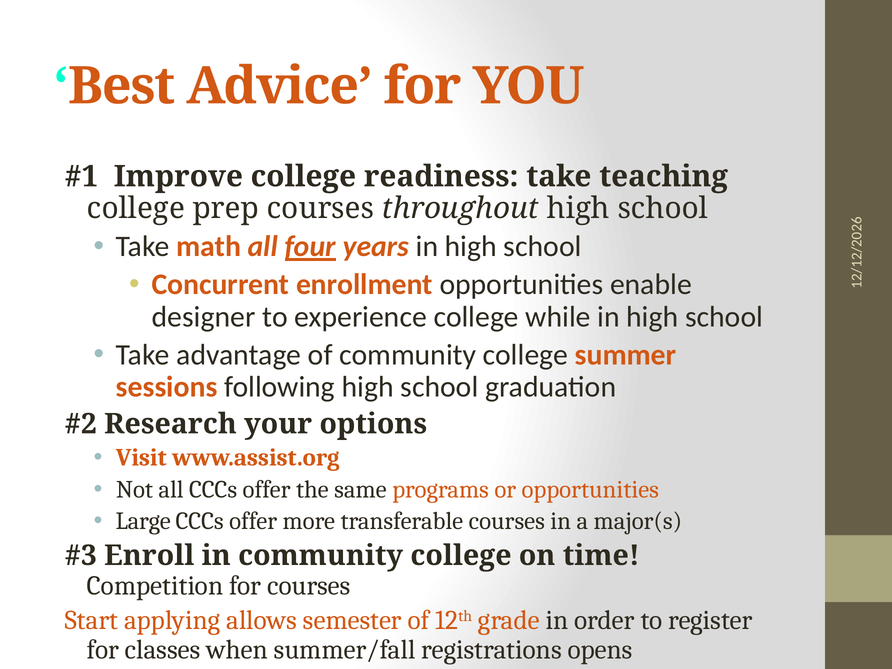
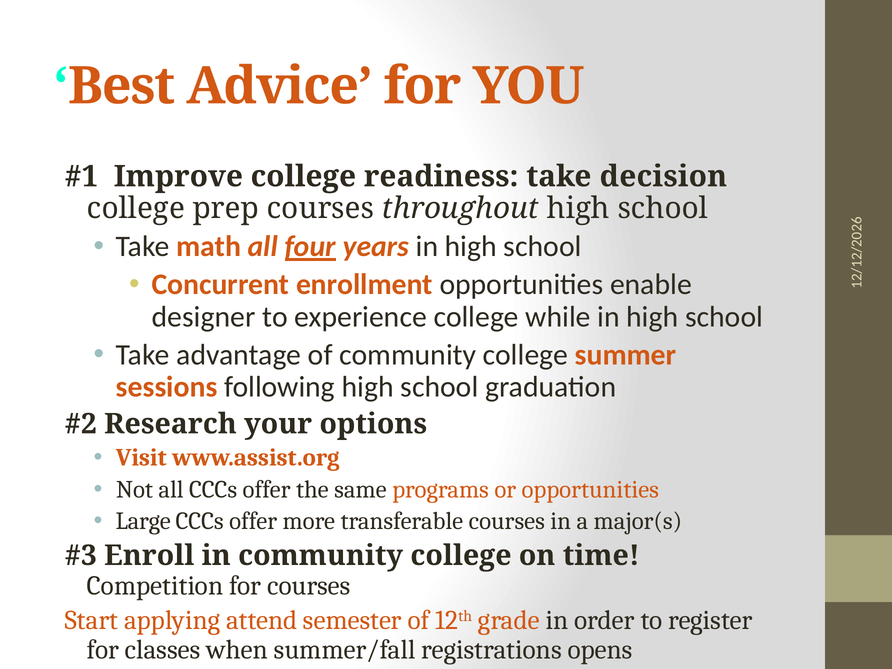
teaching: teaching -> decision (663, 176)
allows: allows -> attend (262, 620)
